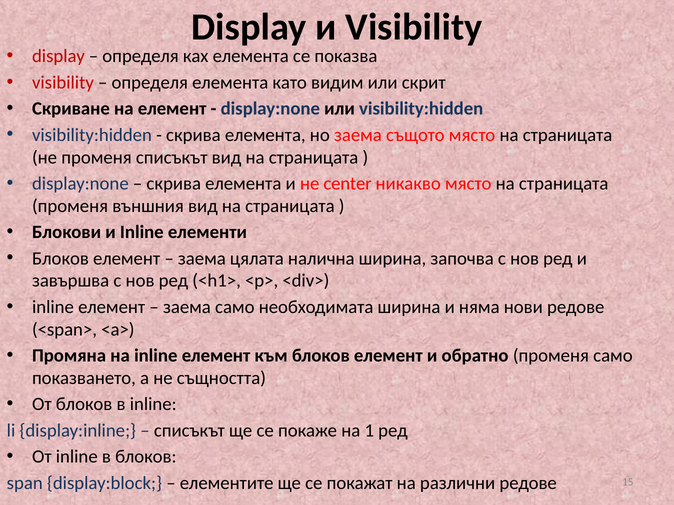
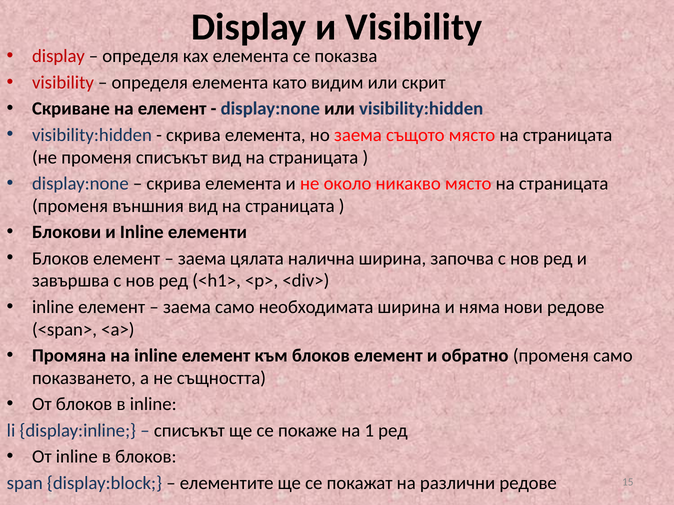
center: center -> около (348, 184)
